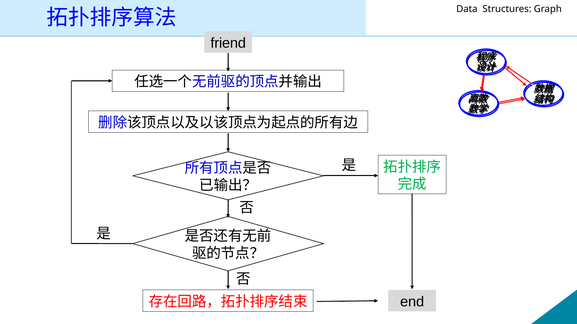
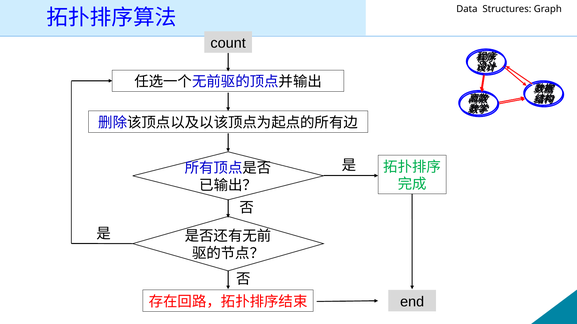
friend: friend -> count (228, 43)
